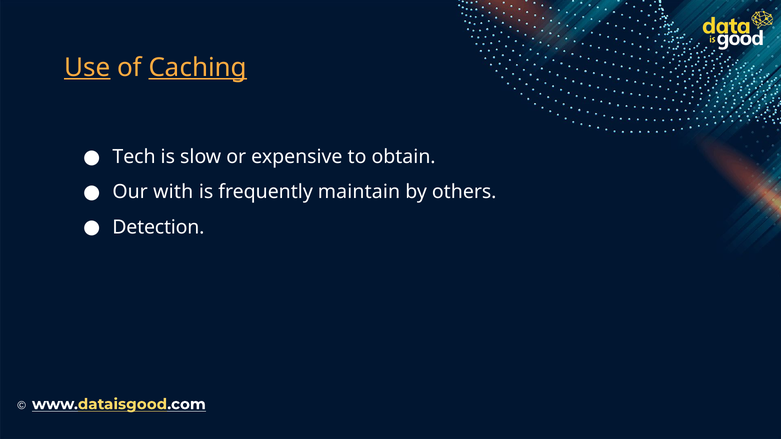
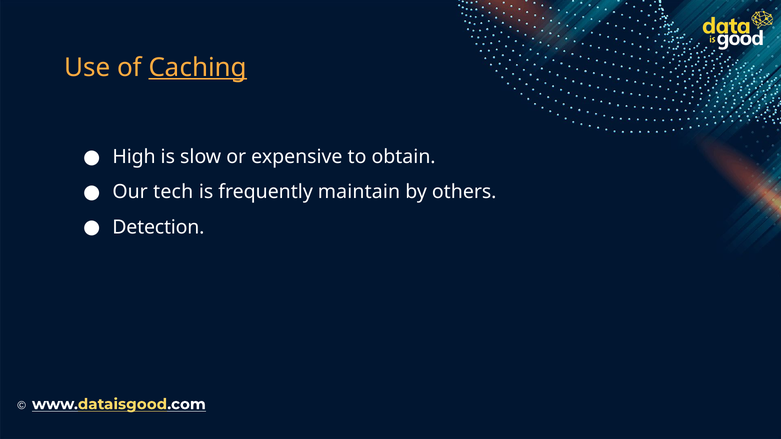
Use underline: present -> none (87, 68)
Tech: Tech -> High (134, 157)
with: with -> tech (173, 192)
